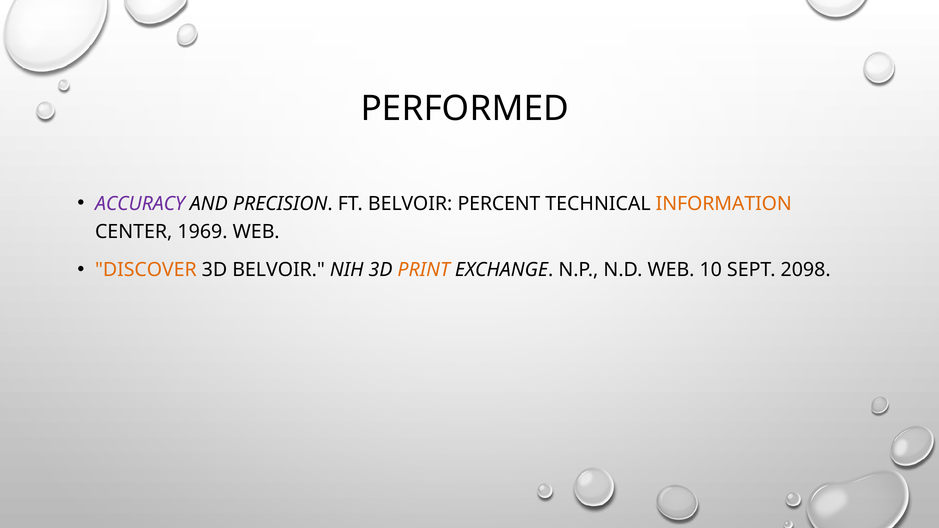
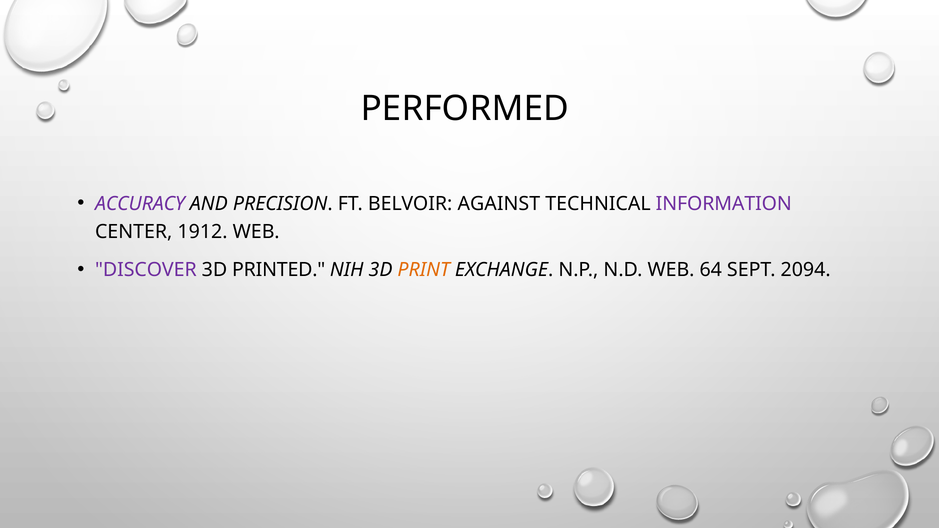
PERCENT: PERCENT -> AGAINST (499, 204)
INFORMATION colour: orange -> purple (724, 204)
1969: 1969 -> 1912 (203, 232)
DISCOVER colour: orange -> purple (146, 270)
3D BELVOIR: BELVOIR -> PRINTED (279, 270)
10: 10 -> 64 (711, 270)
2098: 2098 -> 2094 (806, 270)
